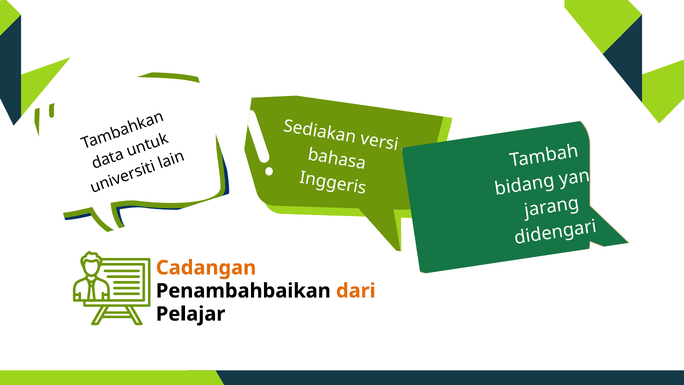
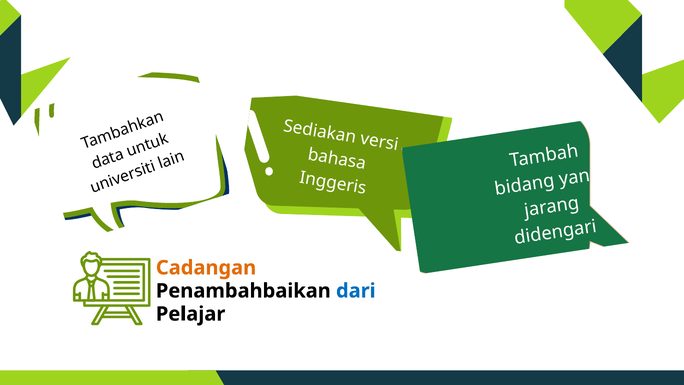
dari colour: orange -> blue (356, 291)
